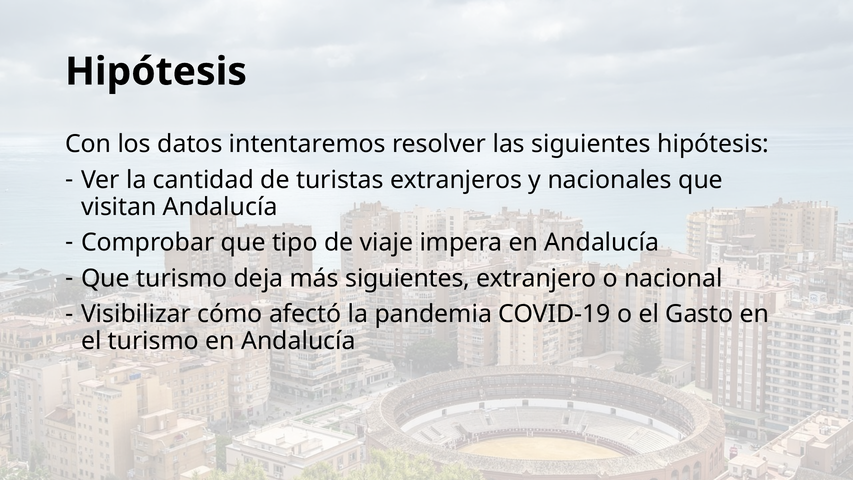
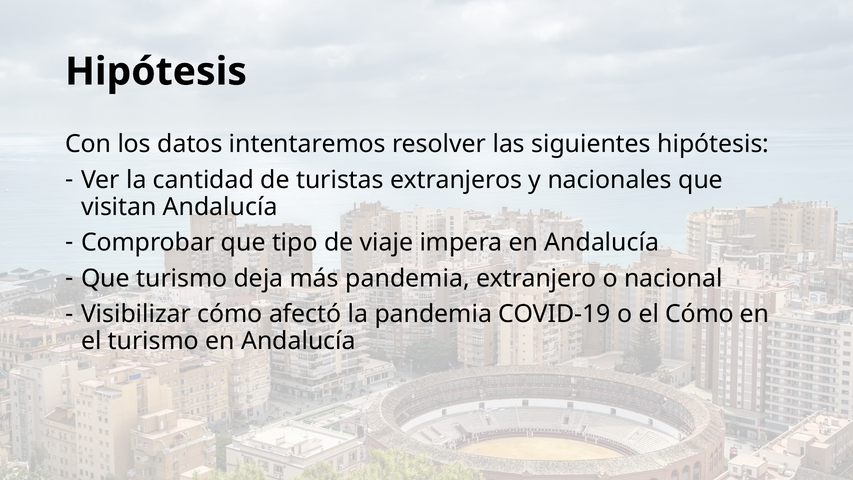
más siguientes: siguientes -> pandemia (408, 278)
el Gasto: Gasto -> Cómo (699, 314)
